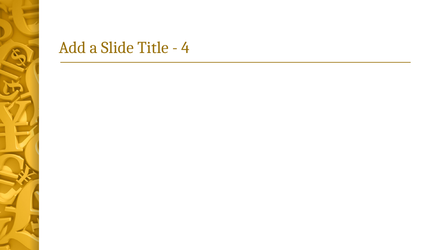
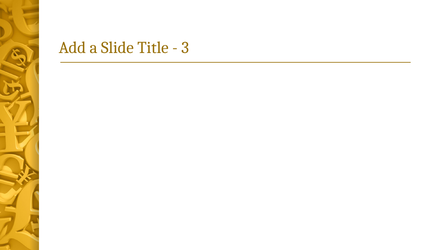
4: 4 -> 3 (185, 48)
